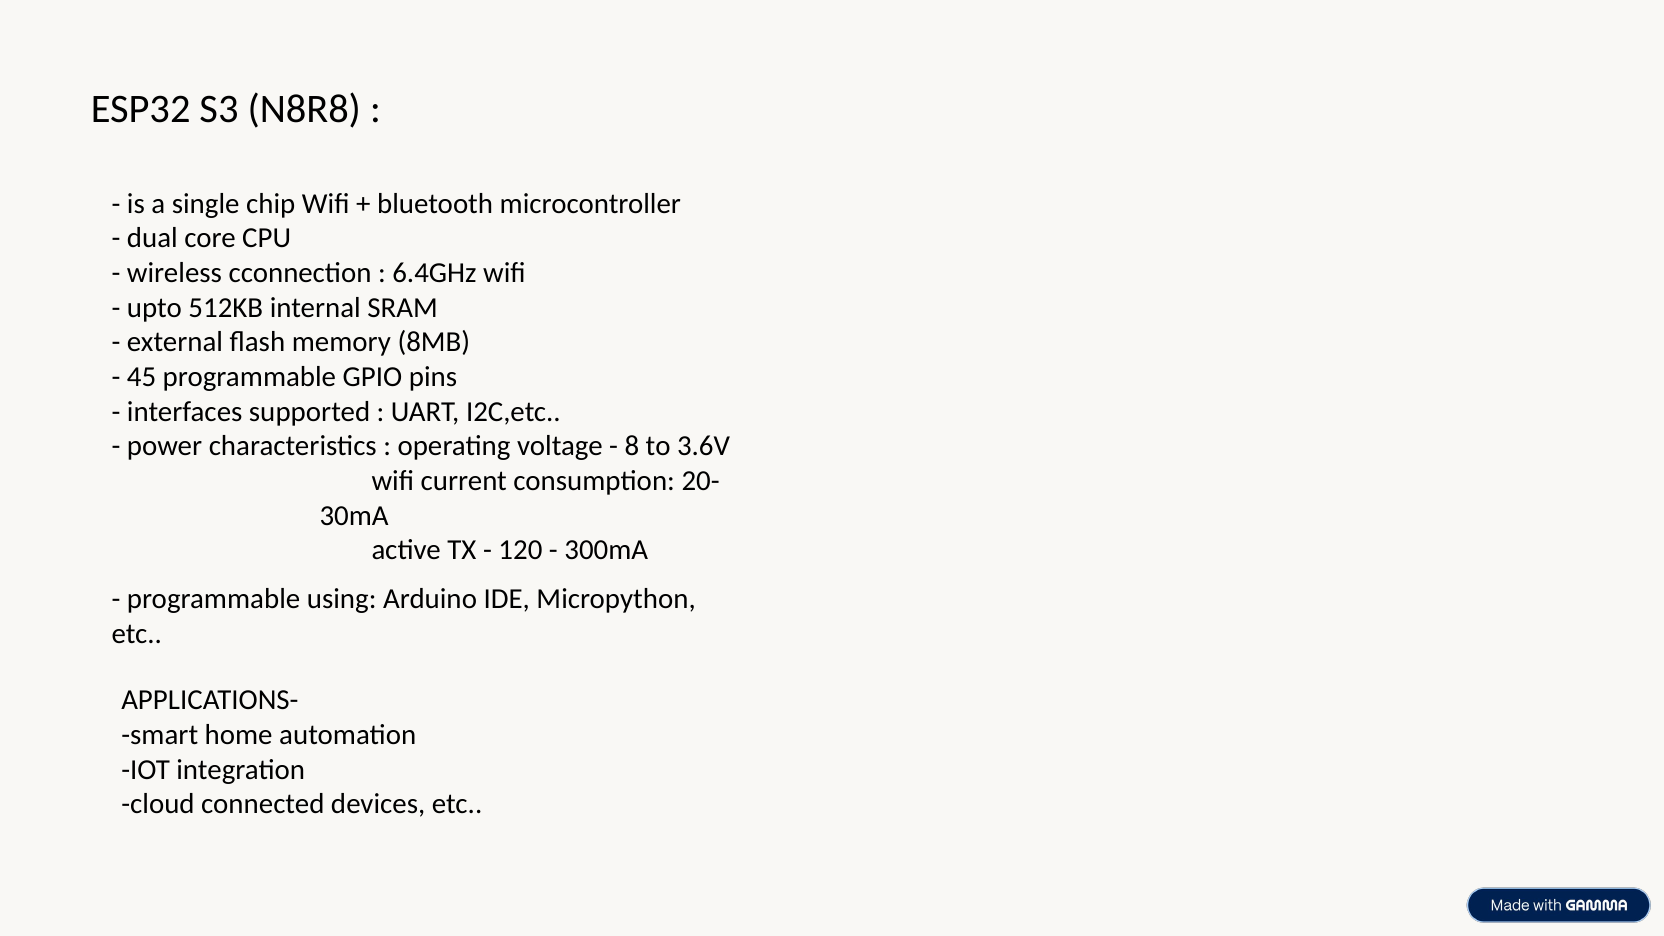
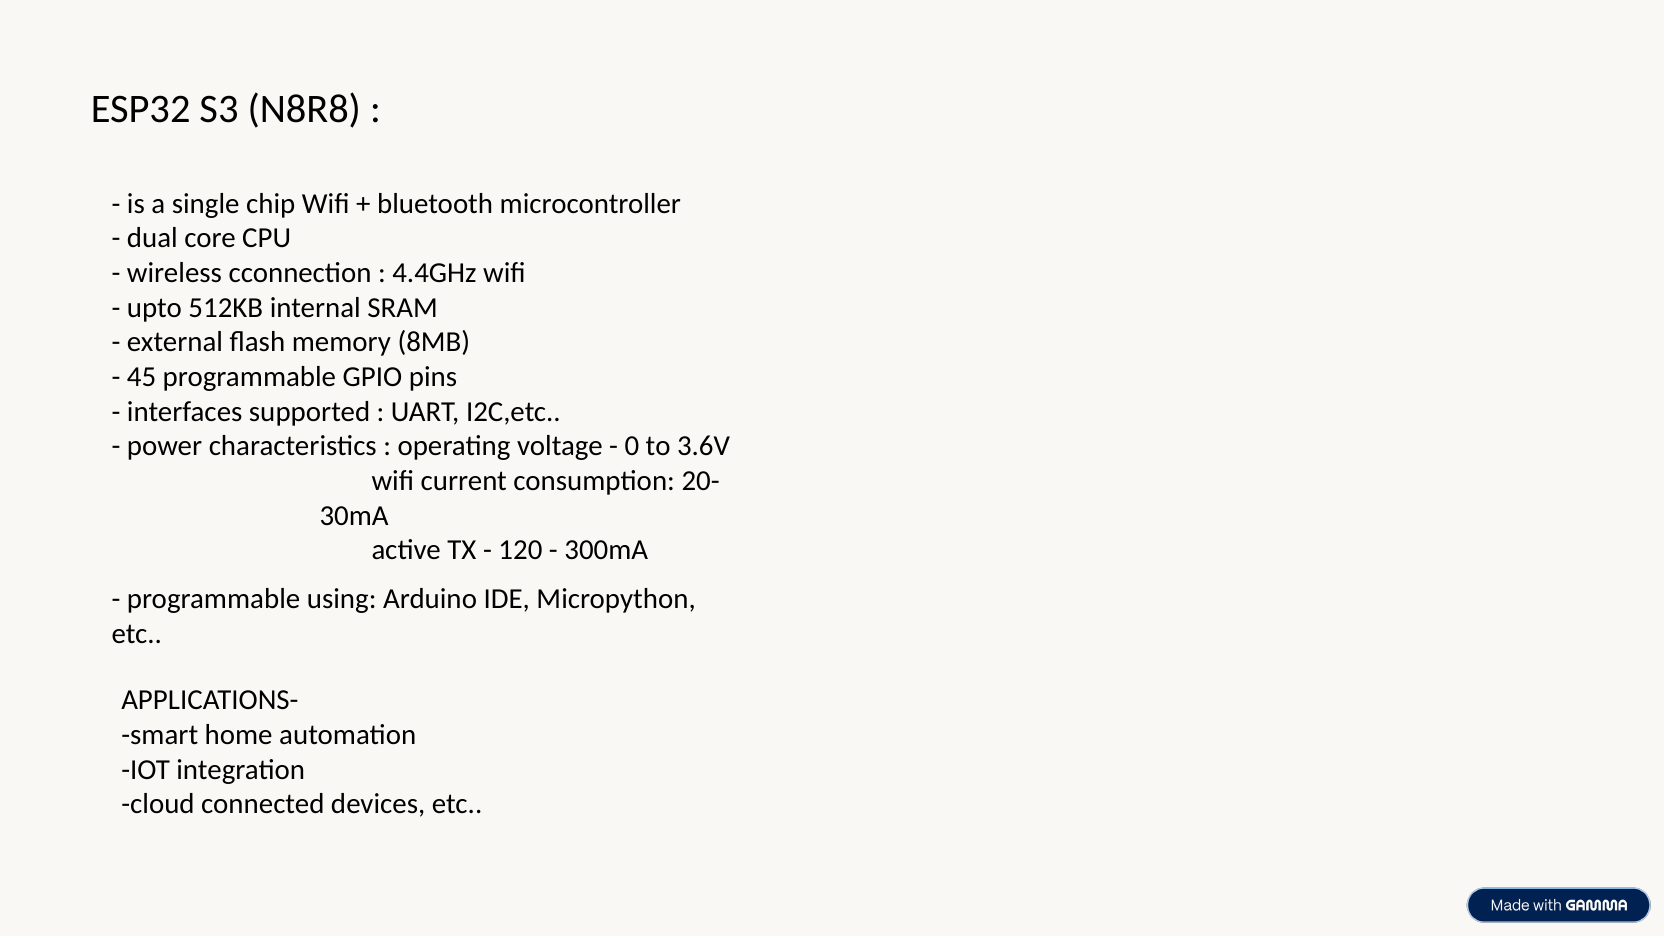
6.4GHz: 6.4GHz -> 4.4GHz (434, 273)
8: 8 -> 0 (632, 446)
